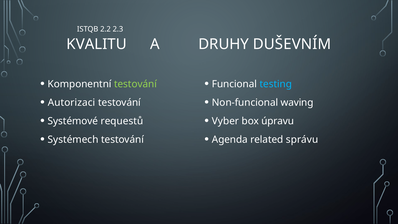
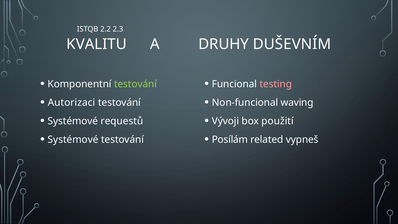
testing colour: light blue -> pink (276, 84)
Vyber: Vyber -> Vývoji (226, 121)
úpravu: úpravu -> použití (278, 121)
Systémech: Systémech -> Systémové (73, 139)
Agenda: Agenda -> Posílám (230, 139)
správu: správu -> vypneš (302, 139)
